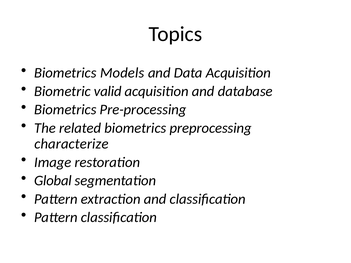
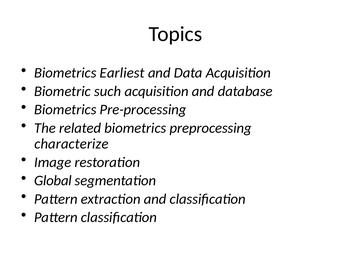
Models: Models -> Earliest (122, 73)
valid: valid -> such (108, 91)
